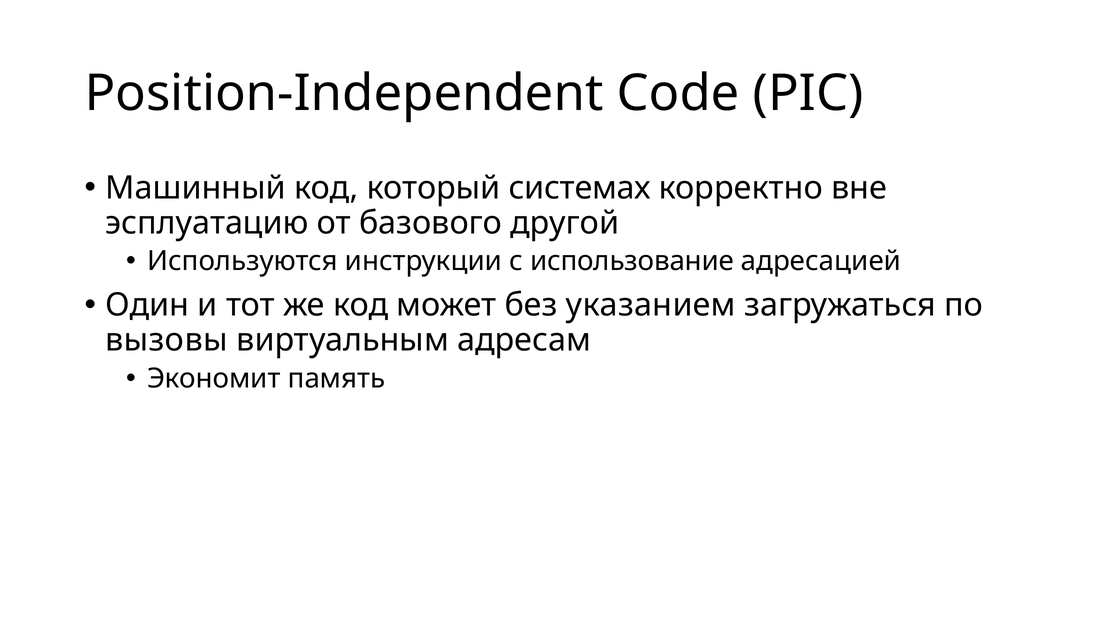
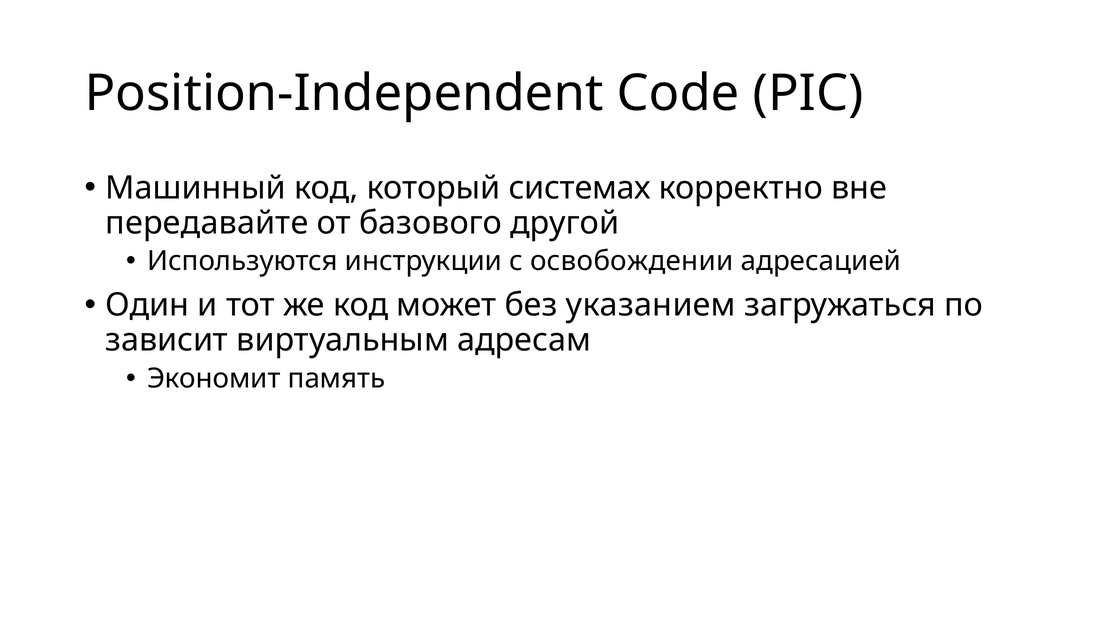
эсплуатацию: эсплуатацию -> передавайте (207, 223)
использование: использование -> освобождении (632, 261)
вызовы: вызовы -> зависит (167, 340)
